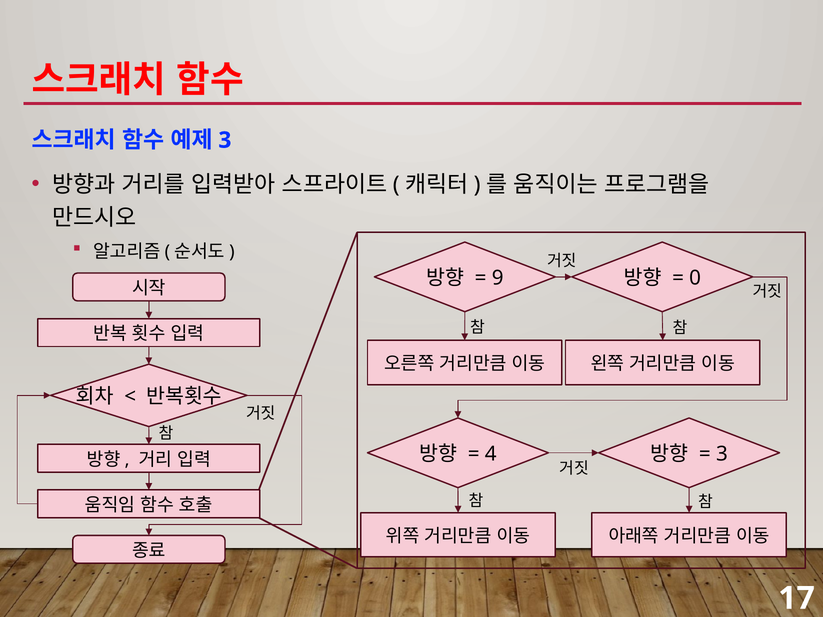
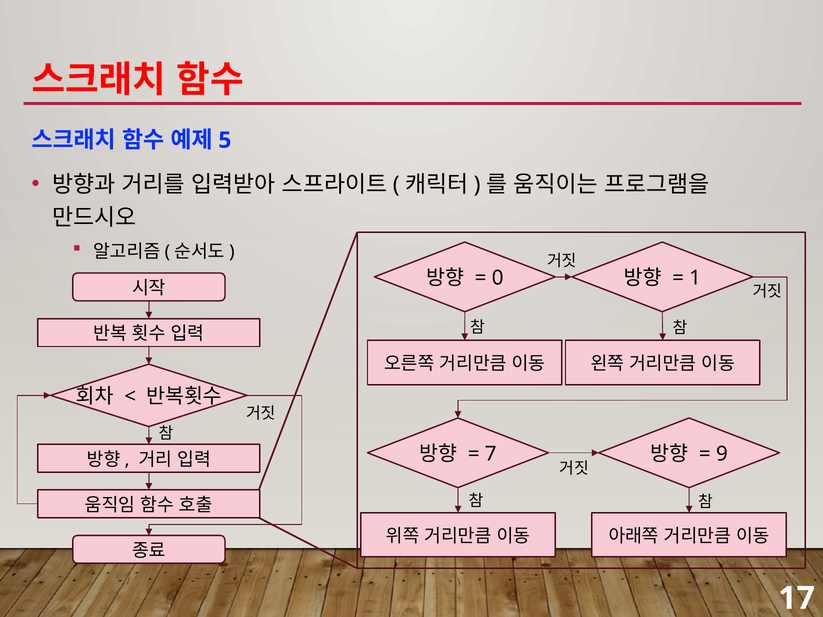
3: 3 -> 5 (225, 140)
9: 9 -> 0 (498, 278)
0: 0 -> 1 (695, 278)
4: 4 -> 7 (491, 454)
3: 3 -> 9 (722, 454)
